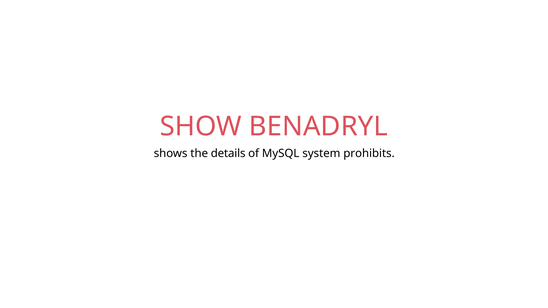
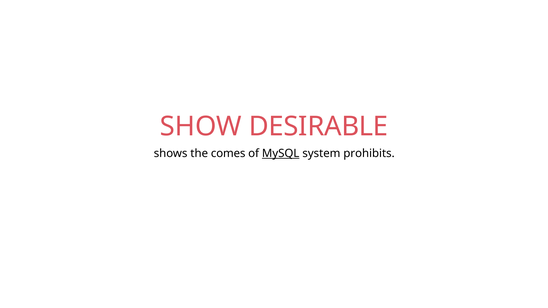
BENADRYL: BENADRYL -> DESIRABLE (319, 127)
details: details -> comes (228, 154)
MySQL underline: none -> present (281, 154)
